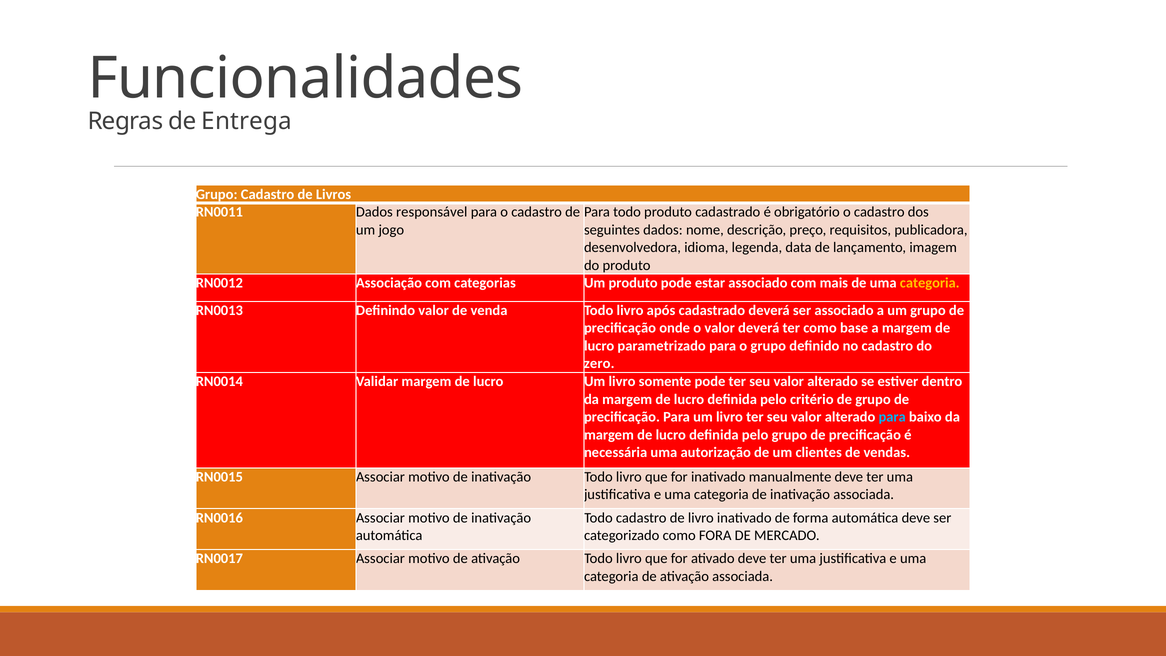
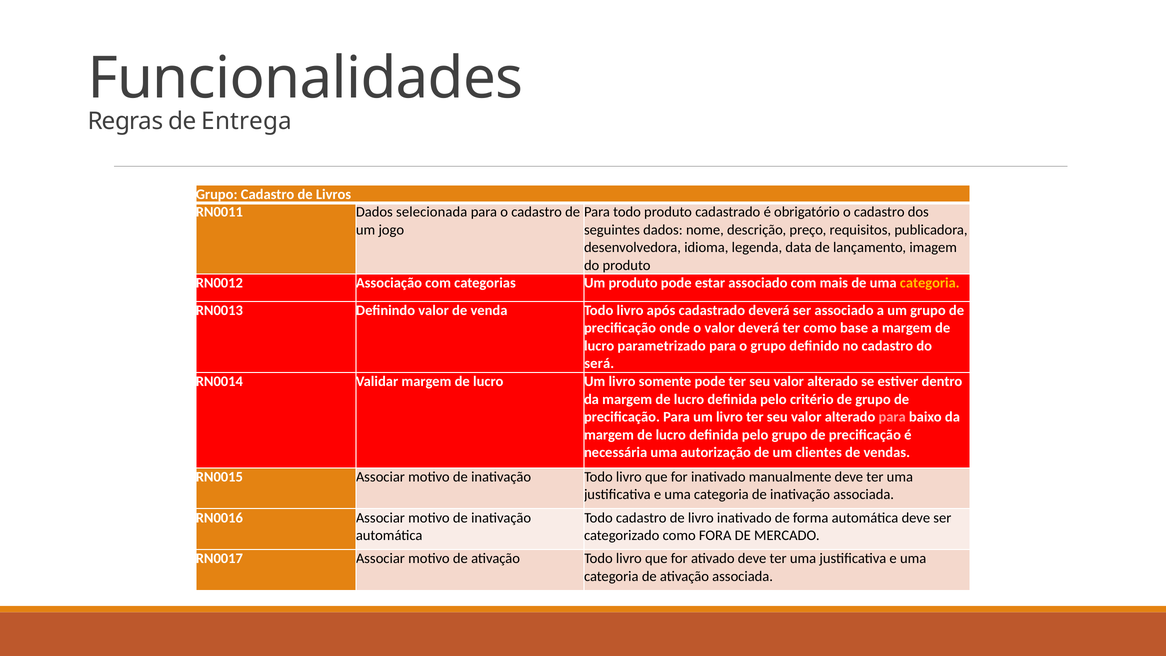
responsável: responsável -> selecionada (432, 212)
zero: zero -> será (599, 364)
para colour: light blue -> pink (892, 417)
